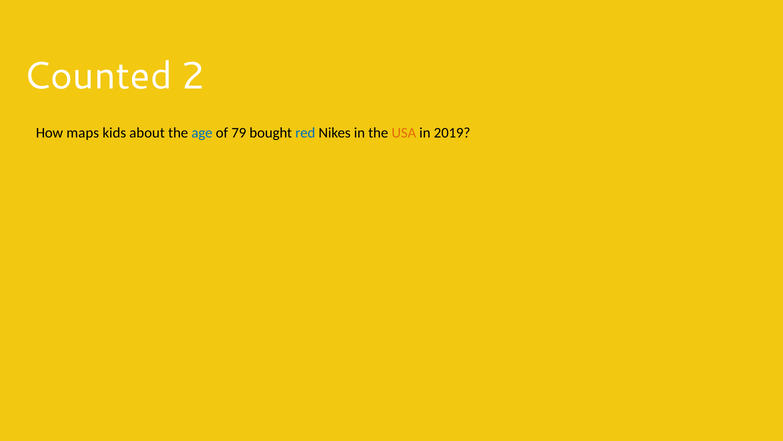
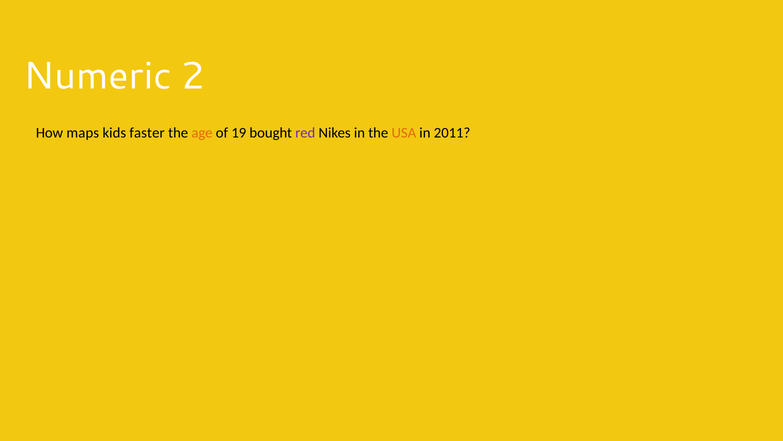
Counted: Counted -> Numeric (98, 76)
about: about -> faster (147, 133)
age colour: blue -> orange (202, 133)
79: 79 -> 19 (239, 133)
red colour: blue -> purple (305, 133)
2019: 2019 -> 2011 (452, 133)
